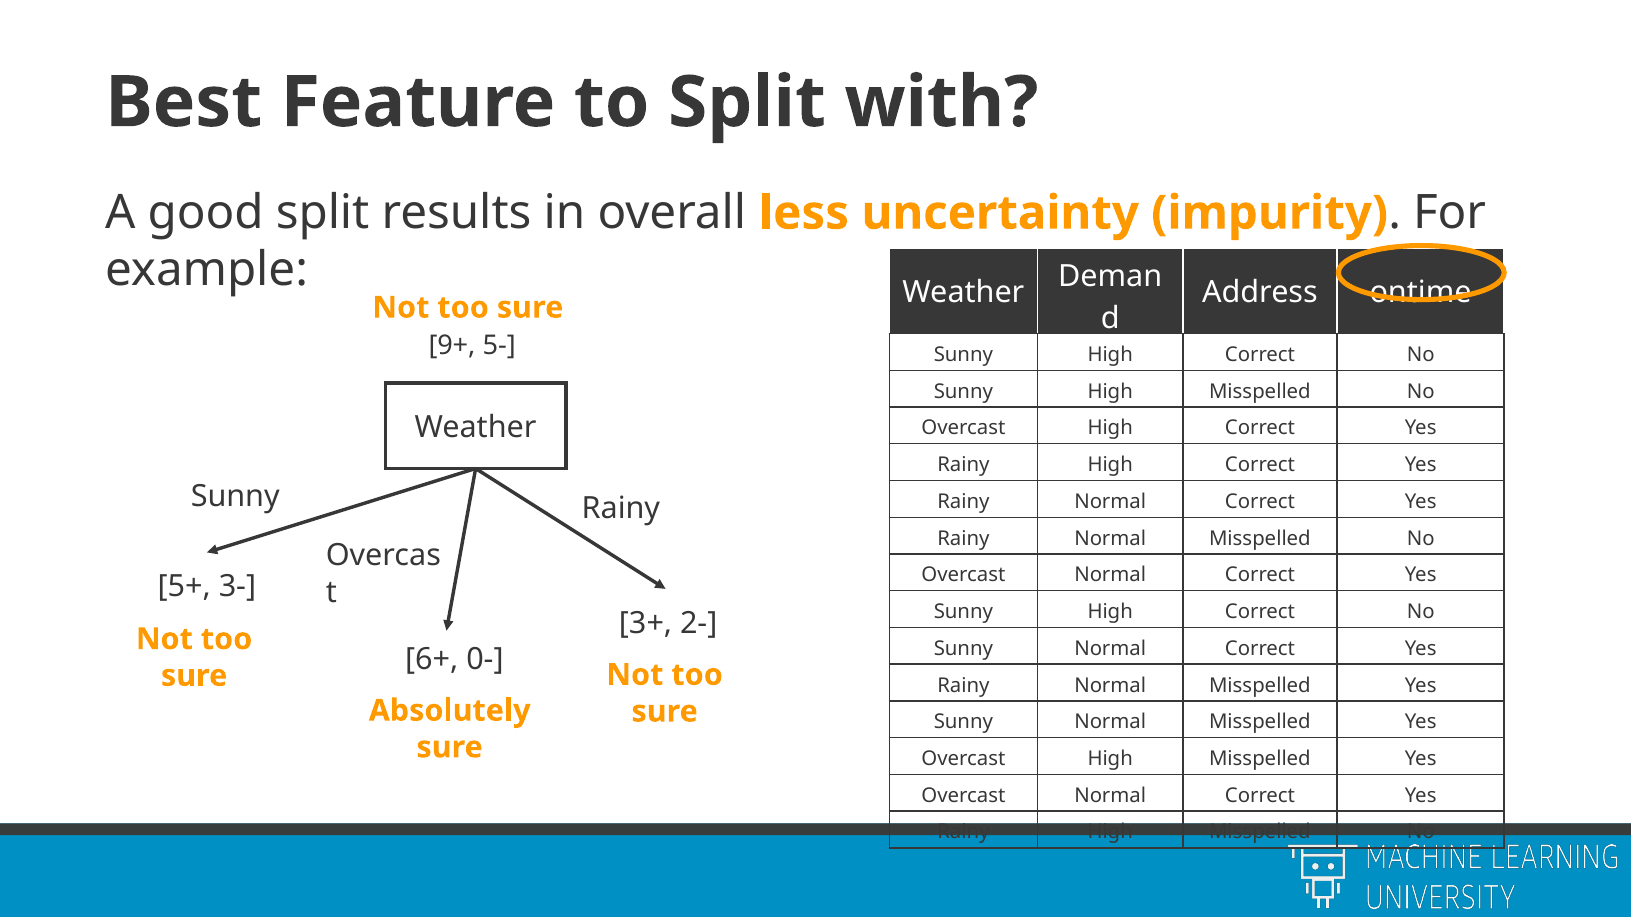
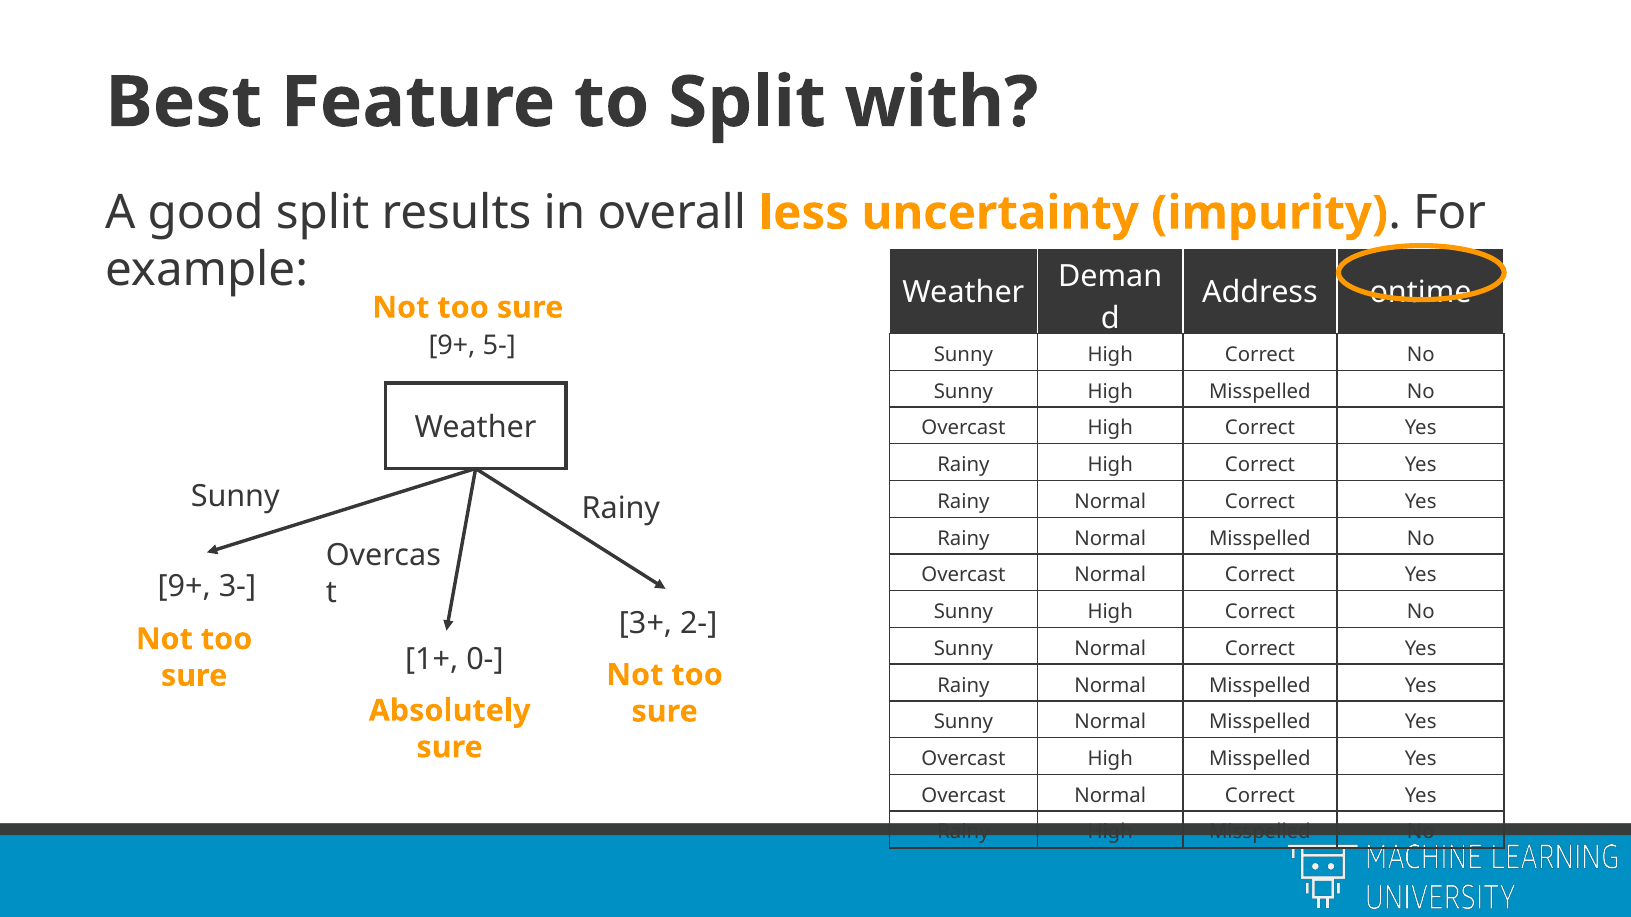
5+: 5+ -> 9+ (184, 587)
6+: 6+ -> 1+ (432, 660)
